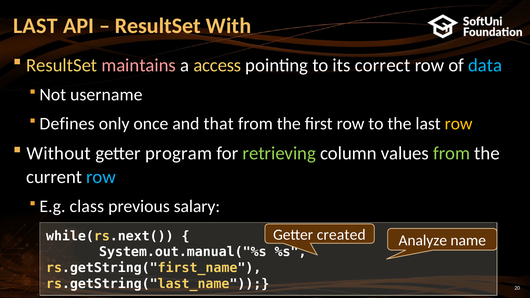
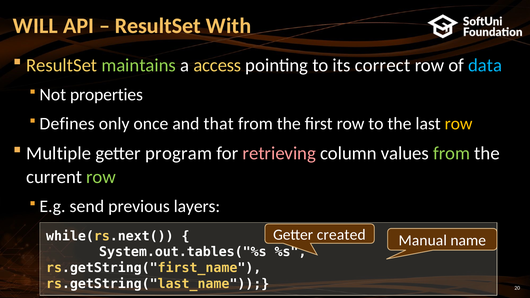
LAST: LAST -> WILL (35, 26)
maintains colour: pink -> light green (139, 65)
username: username -> properties (106, 95)
Without: Without -> Multiple (59, 153)
retrieving colour: light green -> pink (279, 153)
row colour: light blue -> light green (101, 177)
class: class -> send (87, 206)
salary: salary -> layers (197, 206)
Analyze: Analyze -> Manual (423, 241)
System.out.manual("%s: System.out.manual("%s -> System.out.tables("%s (183, 252)
